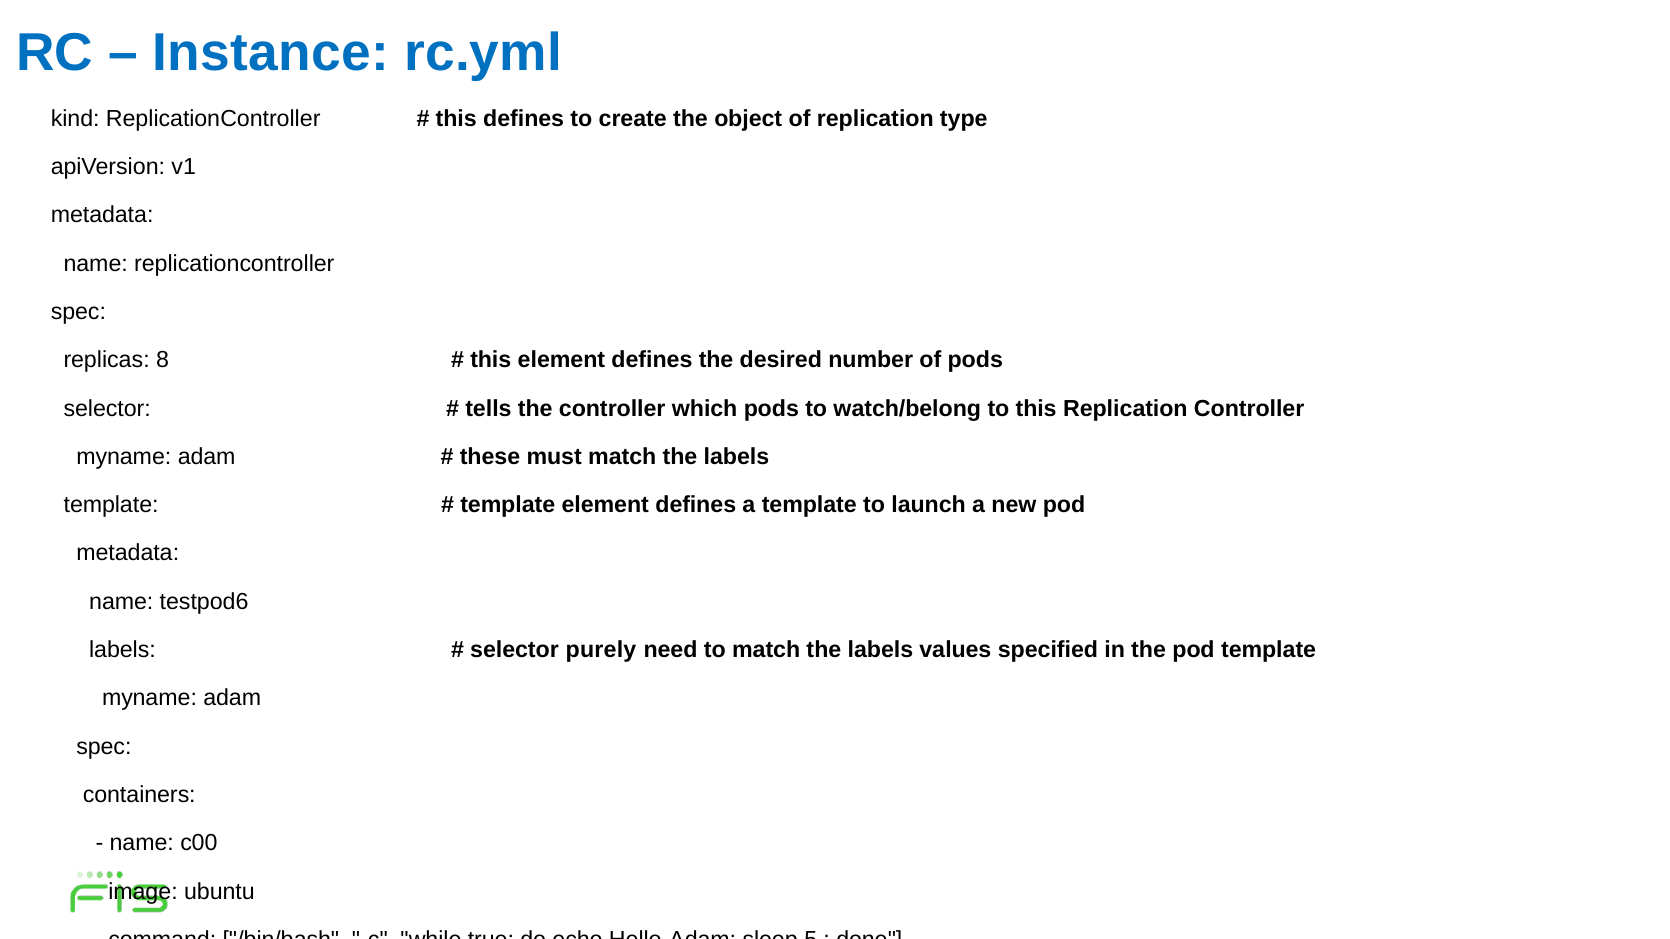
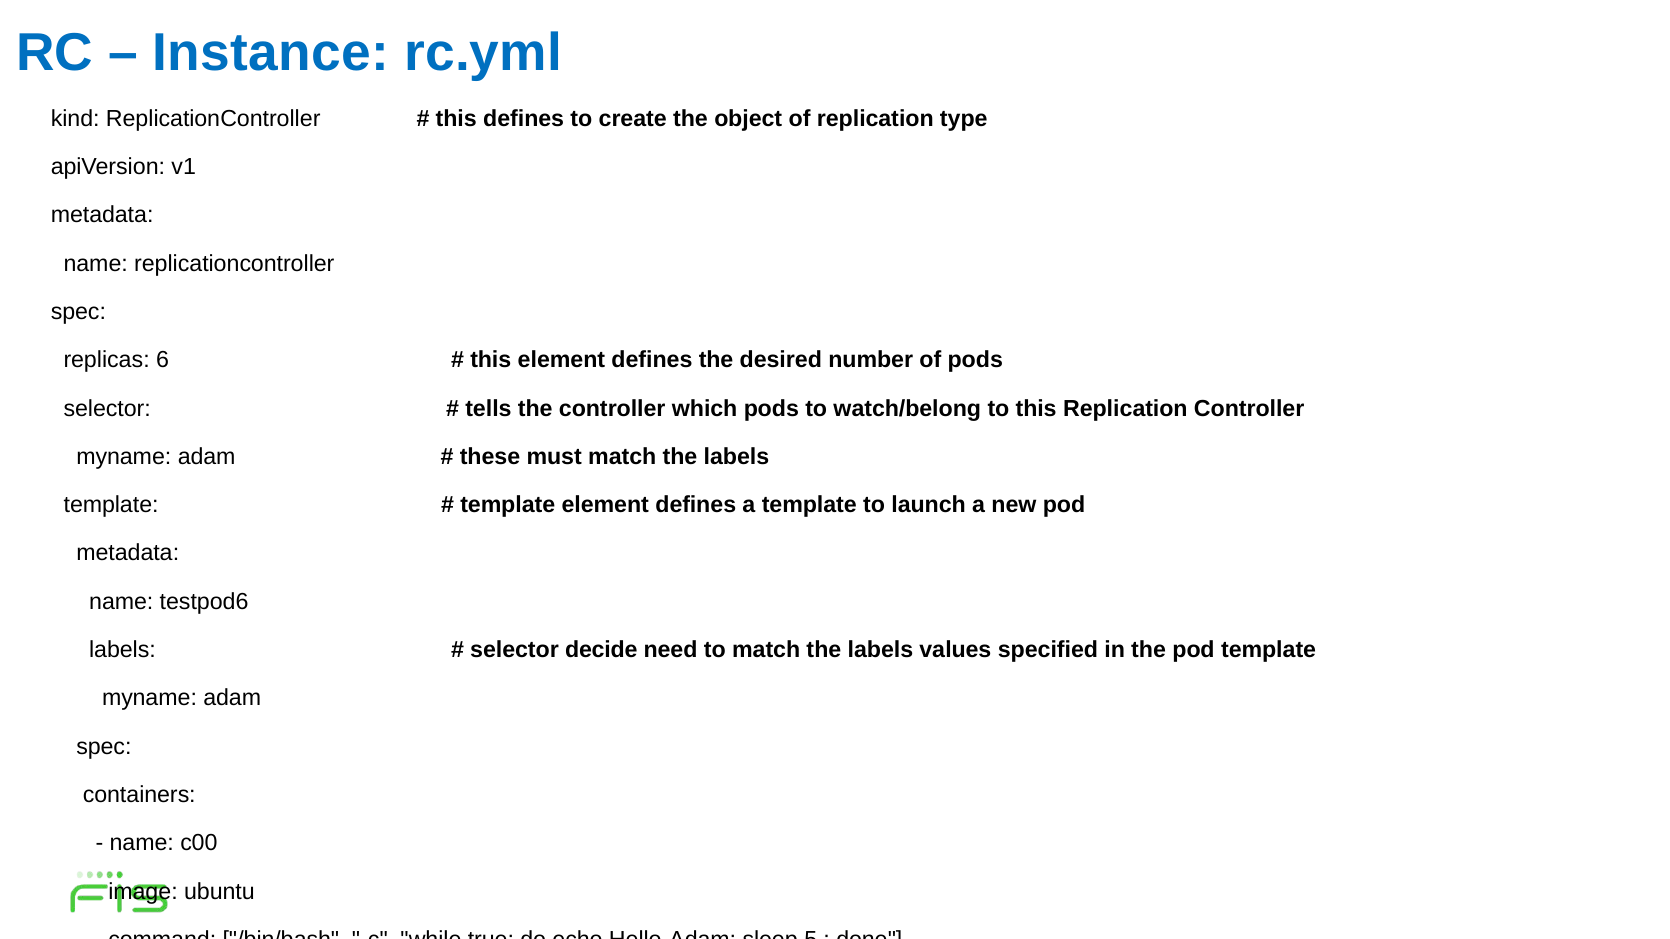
8: 8 -> 6 (162, 360)
purely: purely -> decide (601, 650)
